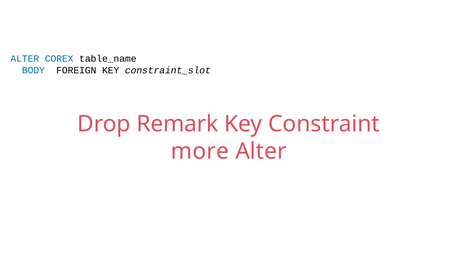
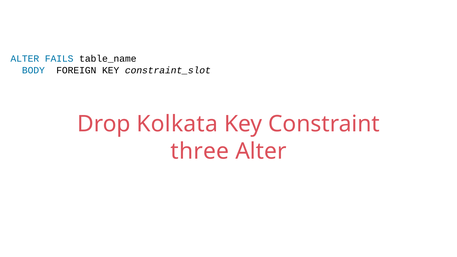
COREX: COREX -> FAILS (59, 59)
Remark: Remark -> Kolkata (177, 124)
more: more -> three (200, 151)
